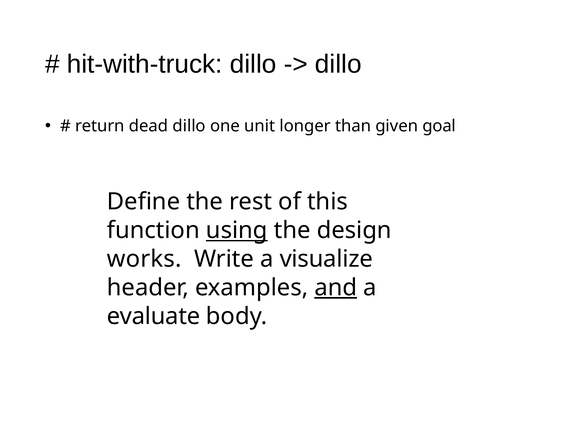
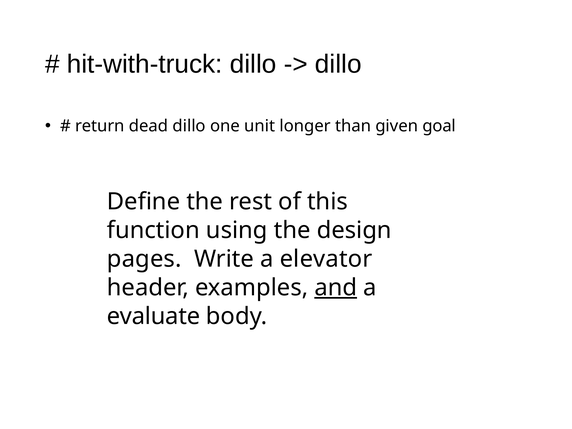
using underline: present -> none (237, 230)
works: works -> pages (144, 259)
visualize: visualize -> elevator (326, 259)
